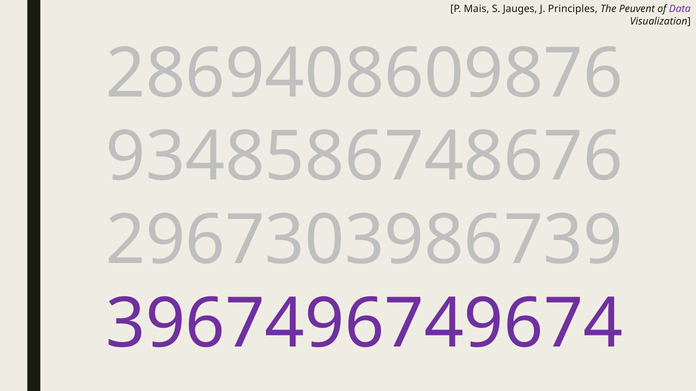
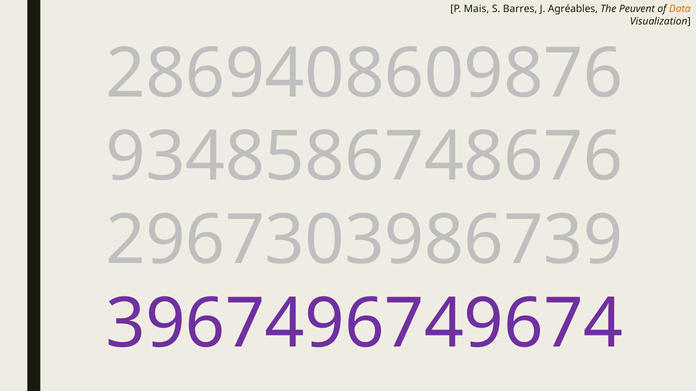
Jauges: Jauges -> Barres (520, 9)
Principles: Principles -> Agréables (573, 9)
Data colour: purple -> orange (680, 9)
